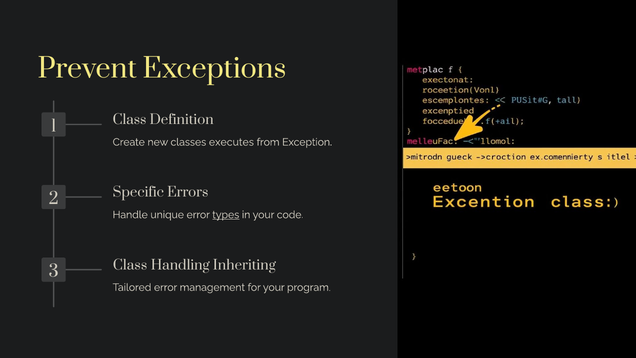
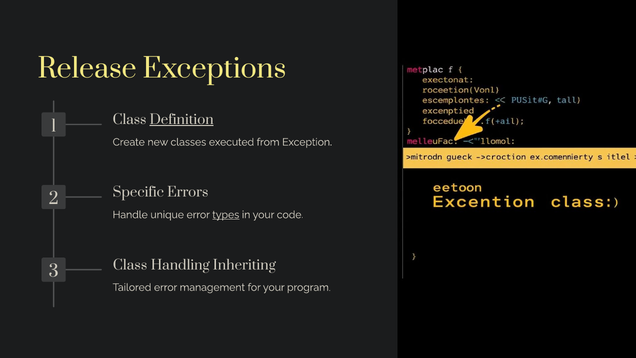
Prevent: Prevent -> Release (87, 69)
Definition underline: none -> present (182, 120)
executes: executes -> executed (231, 142)
